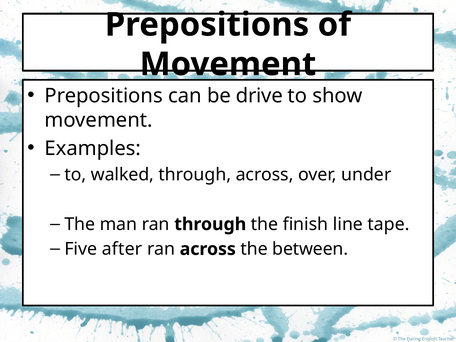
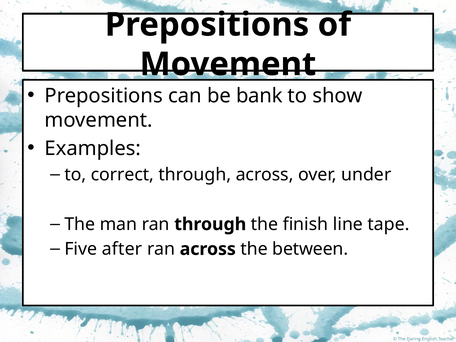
drive: drive -> bank (259, 96)
walked: walked -> correct (122, 175)
